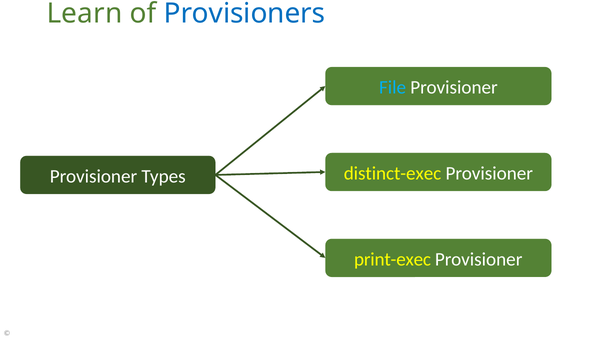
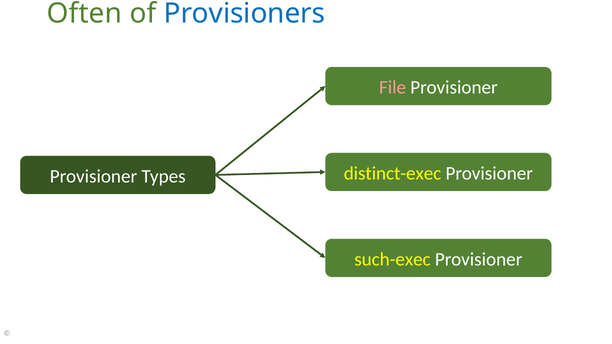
Learn: Learn -> Often (84, 13)
File colour: light blue -> pink (393, 87)
print-exec: print-exec -> such-exec (392, 259)
